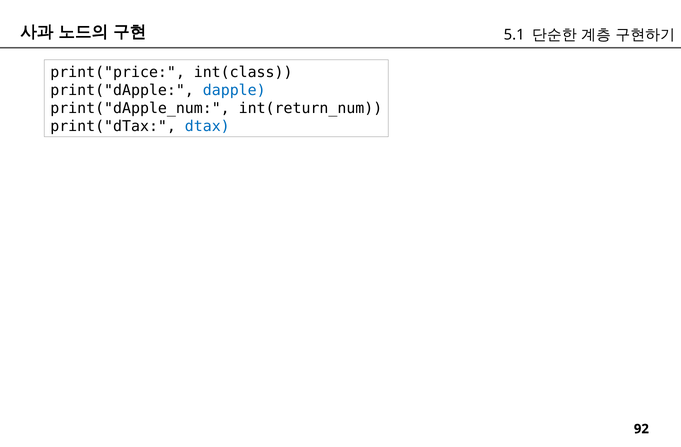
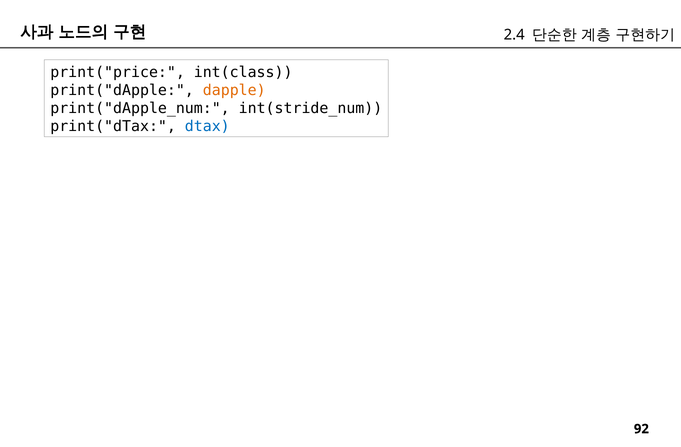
5.1: 5.1 -> 2.4 (514, 35)
dapple colour: blue -> orange (234, 90)
int(return_num: int(return_num -> int(stride_num (310, 108)
